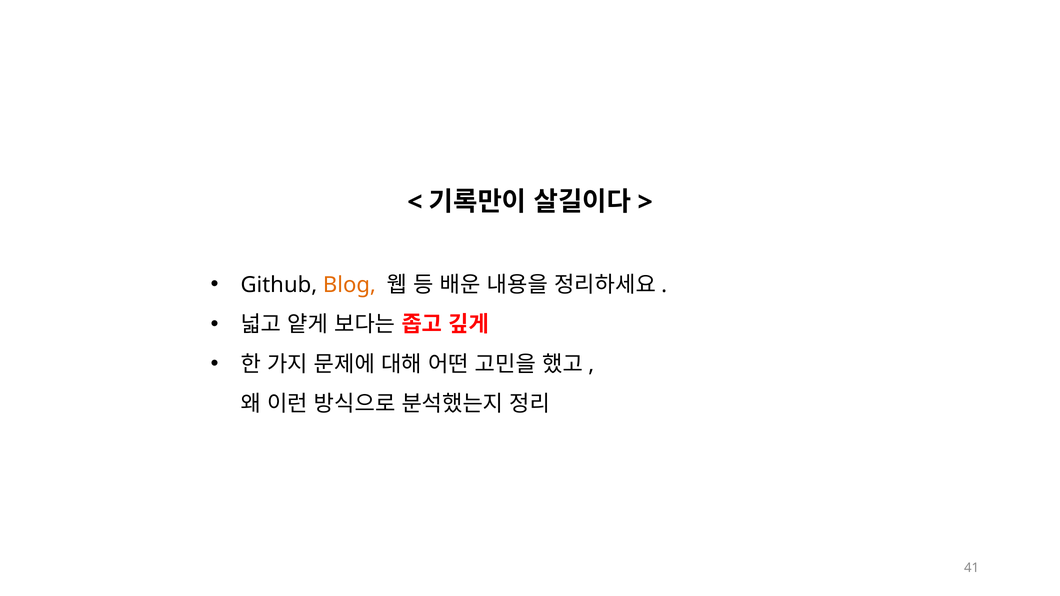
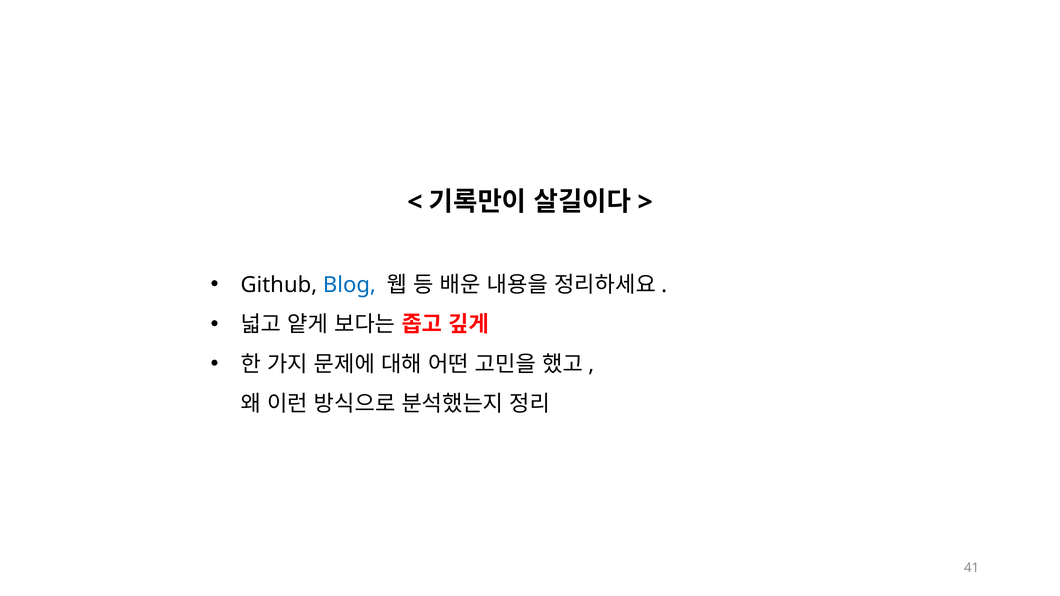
Blog colour: orange -> blue (349, 285)
